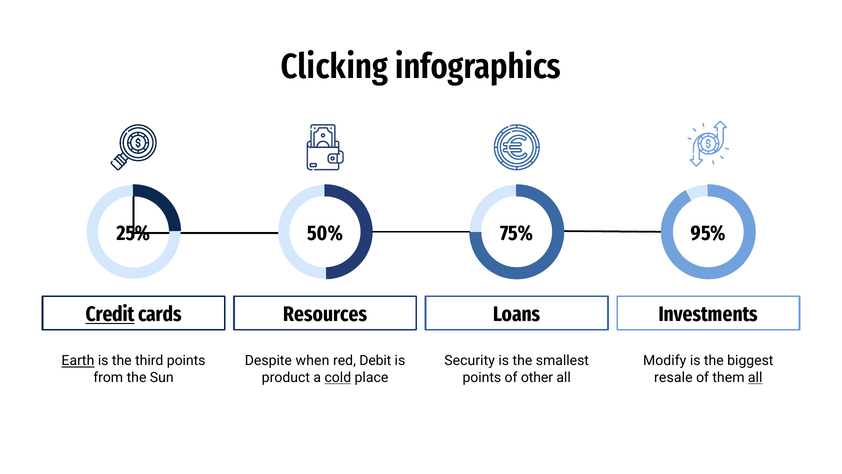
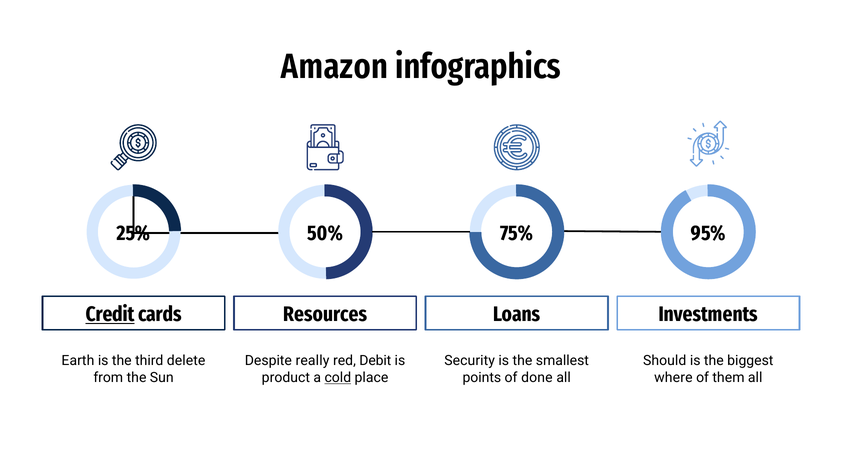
Clicking: Clicking -> Amazon (334, 67)
Earth underline: present -> none (78, 361)
third points: points -> delete (186, 361)
when: when -> really (313, 361)
Modify: Modify -> Should (665, 361)
other: other -> done (537, 377)
resale: resale -> where (673, 377)
all underline: present -> none (755, 377)
